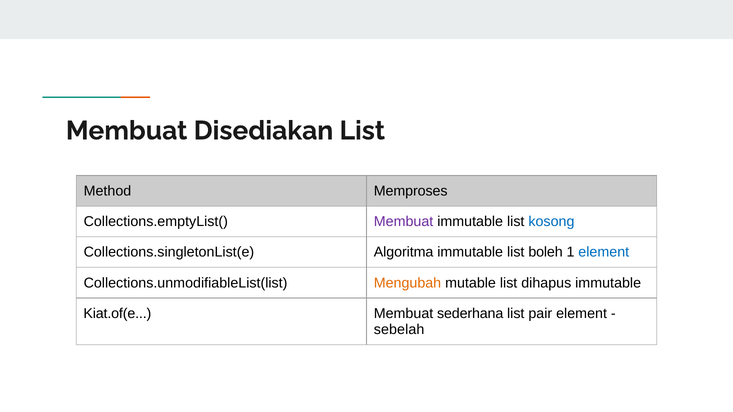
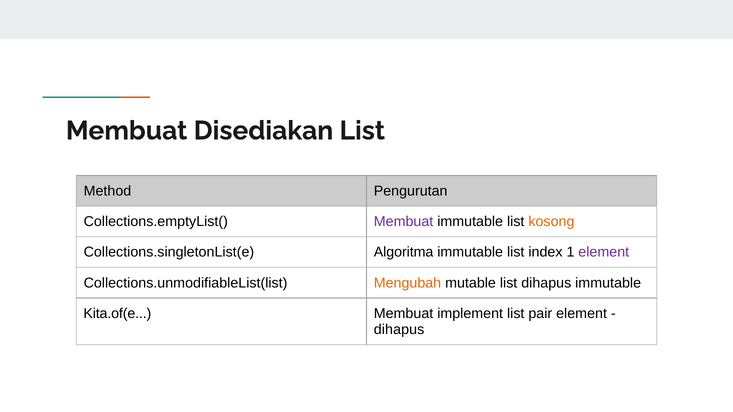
Memproses: Memproses -> Pengurutan (411, 191)
kosong colour: blue -> orange (551, 222)
boleh: boleh -> index (545, 252)
element colour: blue -> purple (604, 252)
Kiat.of(e: Kiat.of(e -> Kita.of(e (117, 314)
sederhana: sederhana -> implement (470, 314)
sebelah: sebelah -> dihapus (399, 330)
